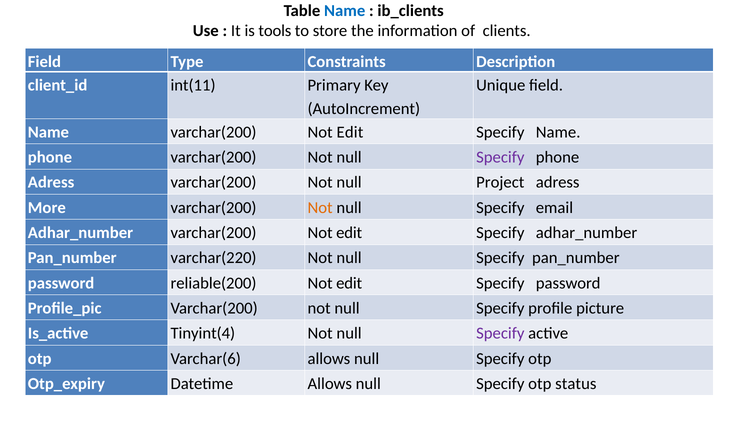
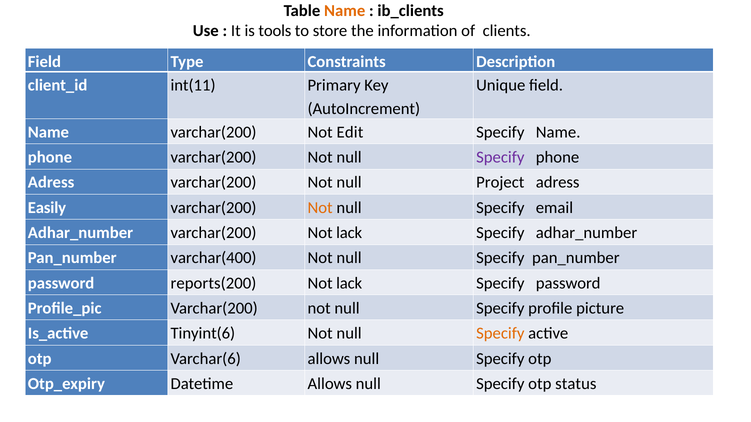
Name colour: blue -> orange (345, 11)
More: More -> Easily (47, 208)
edit: edit -> lack (349, 233)
varchar(220: varchar(220 -> varchar(400 (214, 258)
reliable(200: reliable(200 -> reports(200 (213, 283)
edit: edit -> lack (349, 283)
Tinyint(4: Tinyint(4 -> Tinyint(6 (203, 334)
Specify colour: purple -> orange (500, 334)
